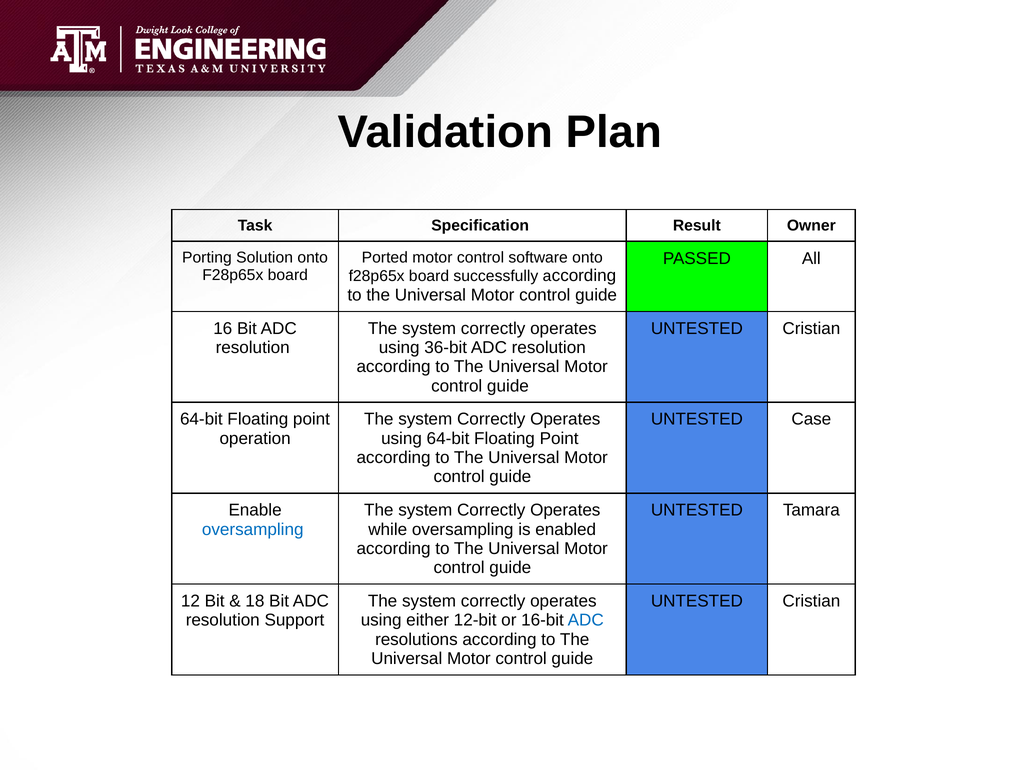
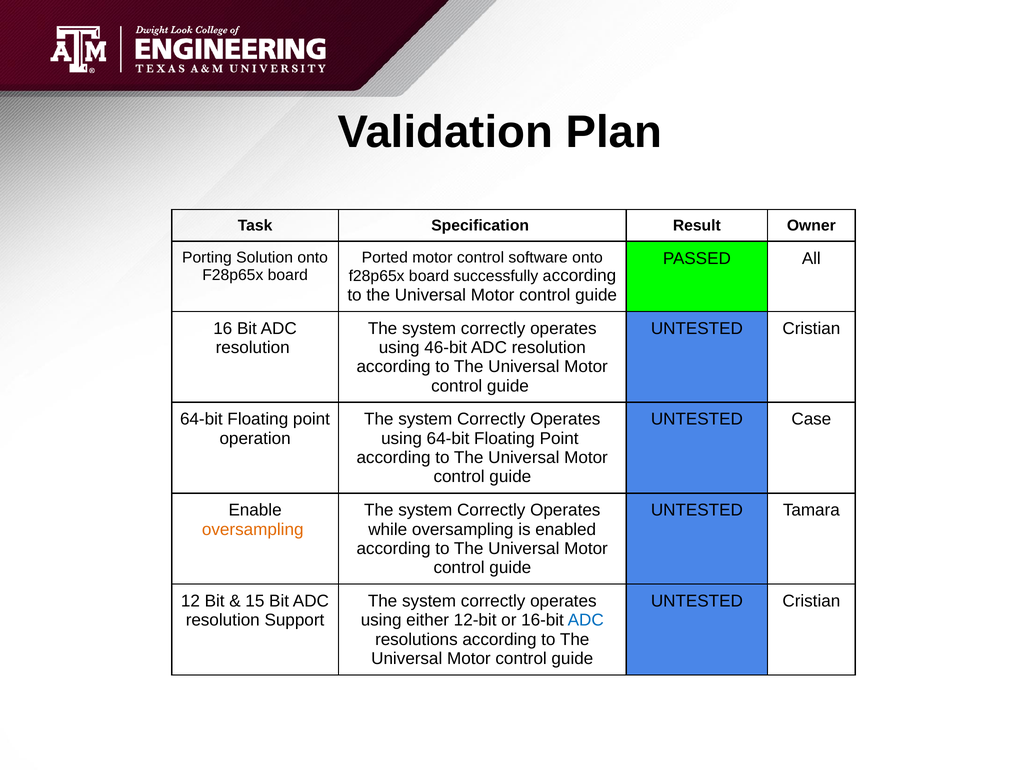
36-bit: 36-bit -> 46-bit (446, 348)
oversampling colour: blue -> orange (253, 530)
18: 18 -> 15 (255, 601)
